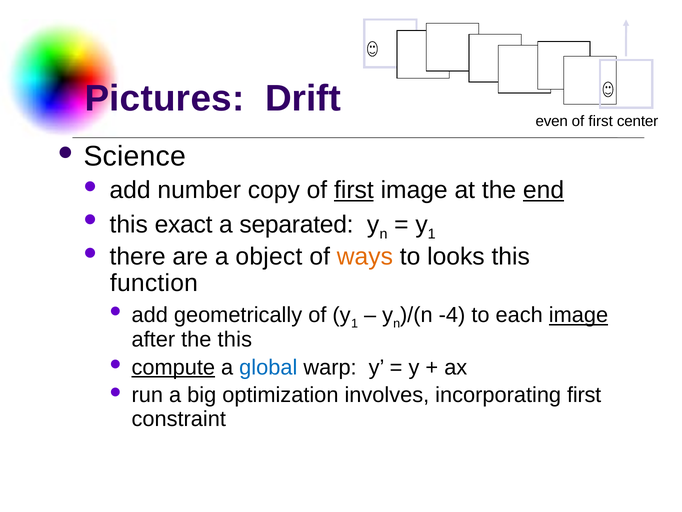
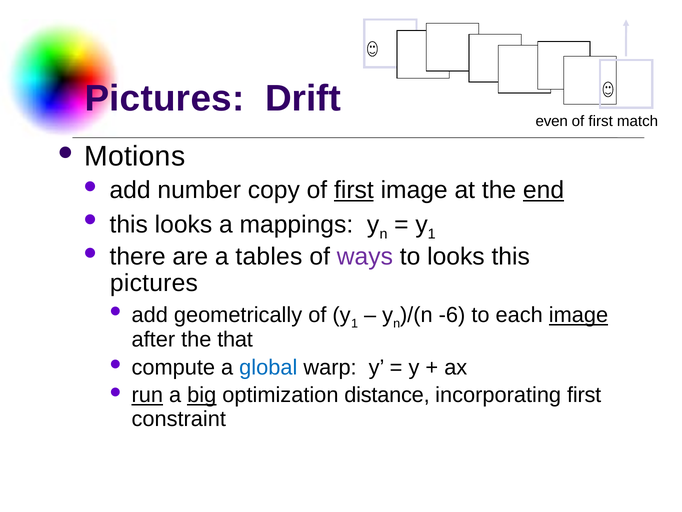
center: center -> match (638, 121)
Science: Science -> Motions (135, 156)
this exact: exact -> looks (183, 224)
separated: separated -> mappings (296, 224)
object: object -> tables (269, 256)
ways colour: orange -> purple (365, 256)
function: function -> pictures (154, 283)
-4: -4 -> -6 (452, 315)
the this: this -> that (235, 339)
compute underline: present -> none (173, 367)
run underline: none -> present (147, 395)
big underline: none -> present (202, 395)
involves: involves -> distance (387, 395)
